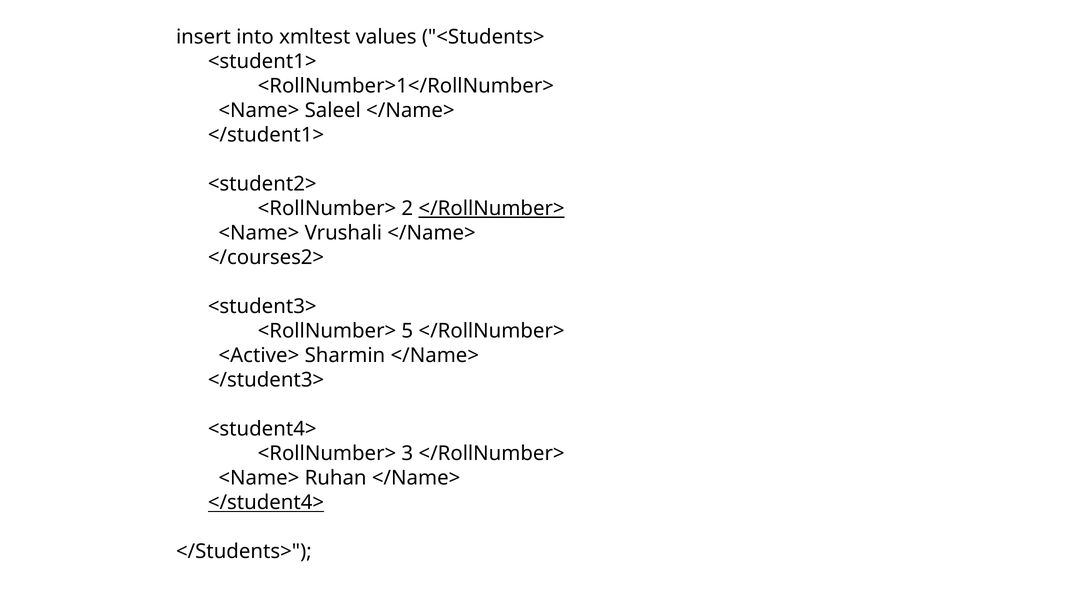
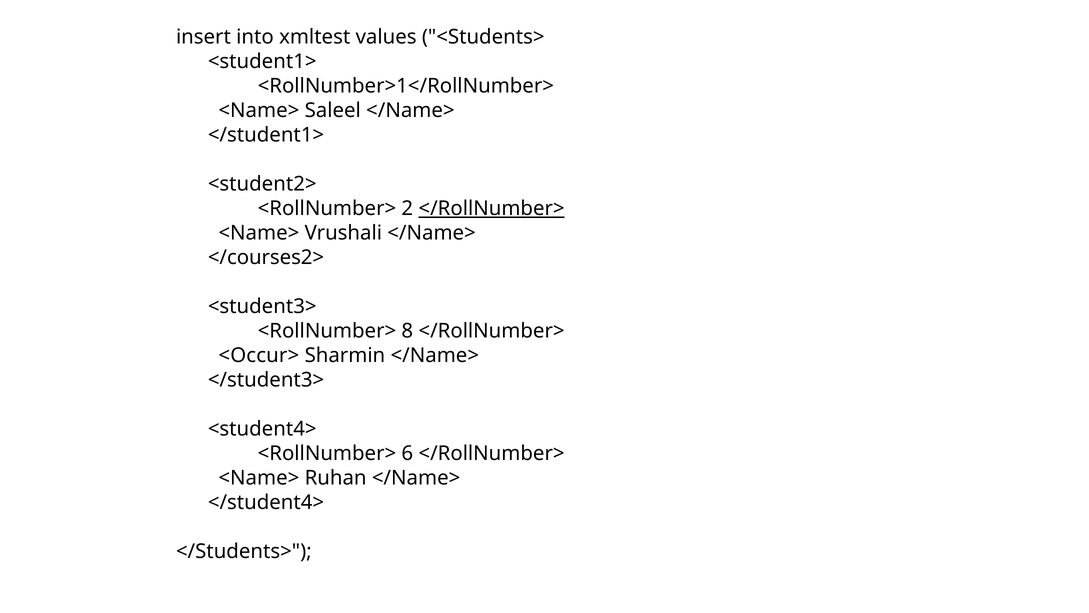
5: 5 -> 8 (407, 331)
<Active>: <Active> -> <Occur> (259, 355)
3: 3 -> 6 (407, 453)
</student4> underline: present -> none (266, 502)
